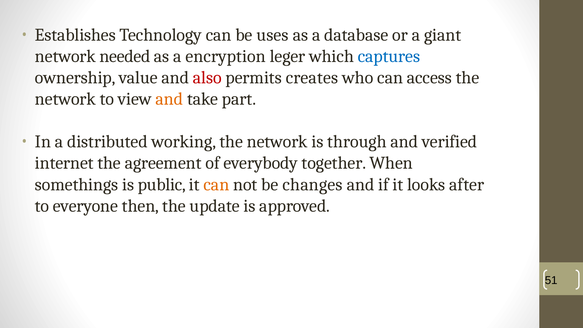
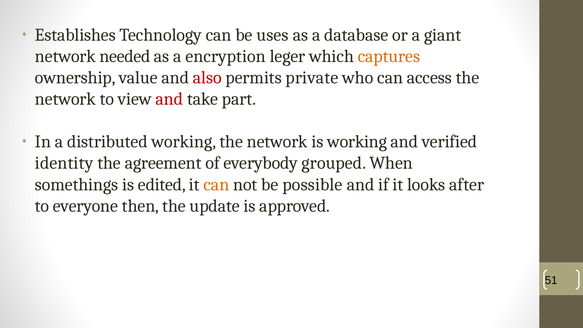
captures colour: blue -> orange (389, 56)
creates: creates -> private (312, 78)
and colour: orange -> red (169, 99)
is through: through -> working (357, 142)
internet: internet -> identity (64, 163)
together: together -> grouped (334, 163)
public: public -> edited (162, 184)
changes: changes -> possible (312, 184)
